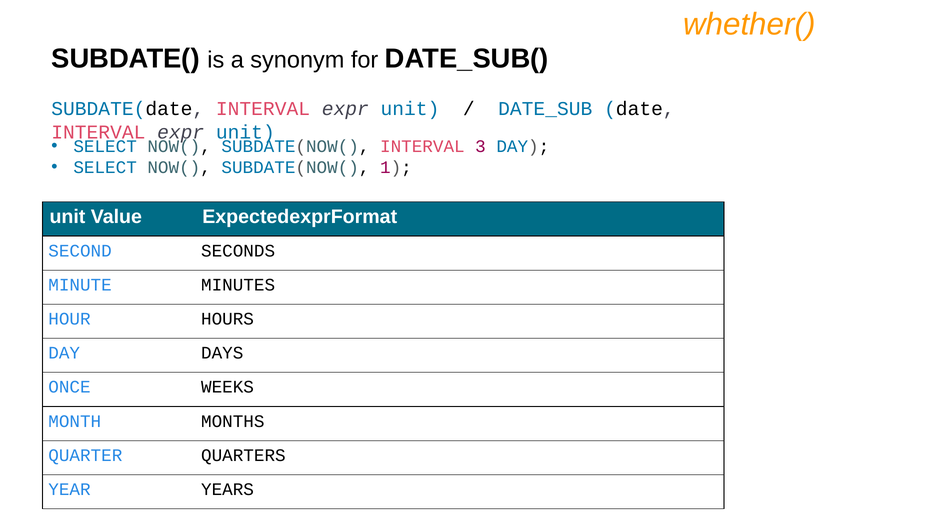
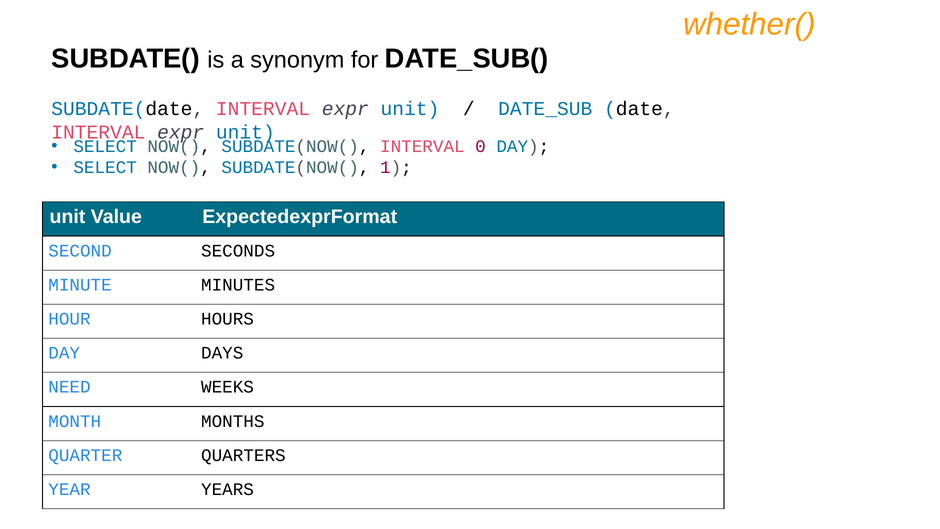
3: 3 -> 0 (481, 146)
ONCE: ONCE -> NEED (69, 387)
